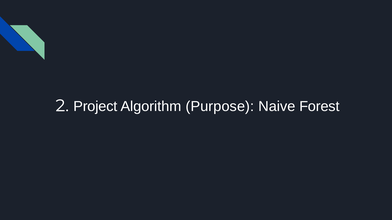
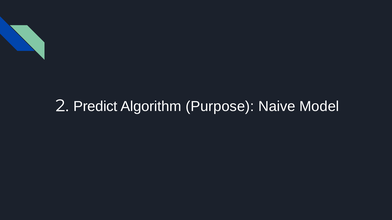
Project: Project -> Predict (95, 107)
Forest: Forest -> Model (319, 107)
